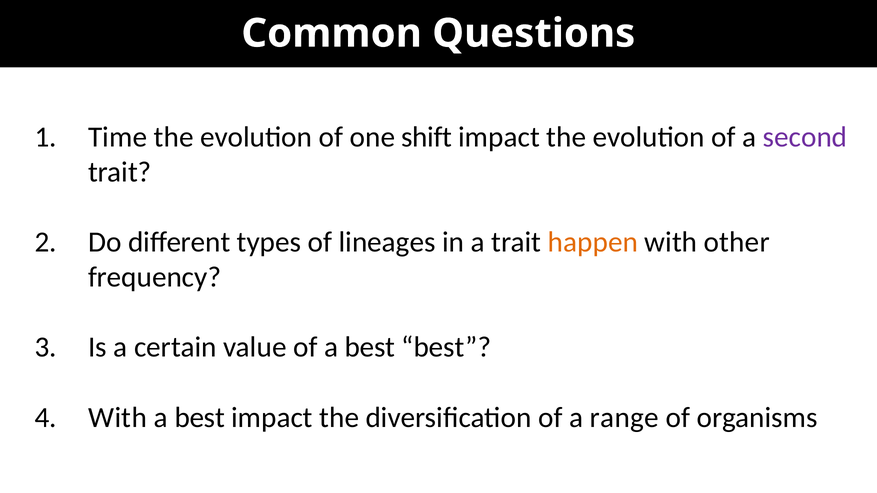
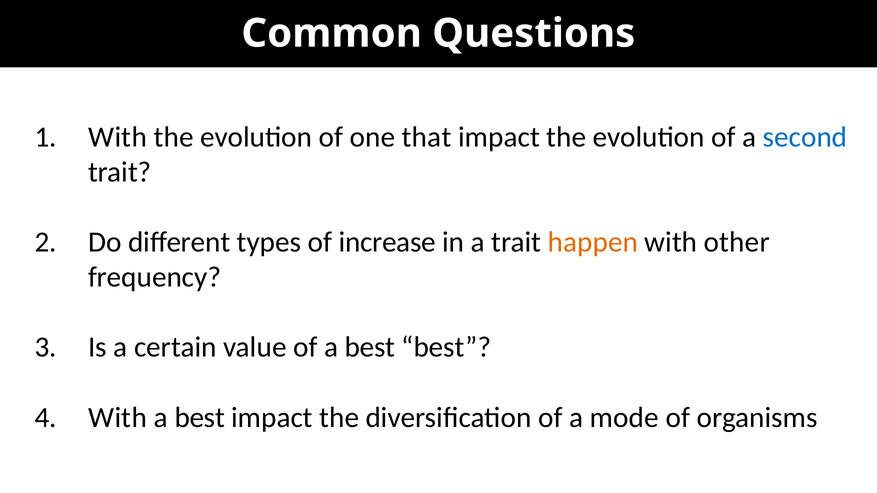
Time: Time -> With (118, 137)
shift: shift -> that (426, 137)
second colour: purple -> blue (805, 137)
lineages: lineages -> increase (387, 242)
range: range -> mode (624, 418)
